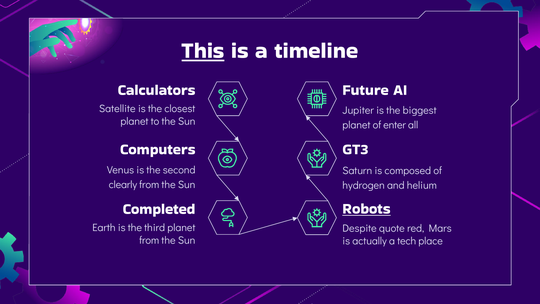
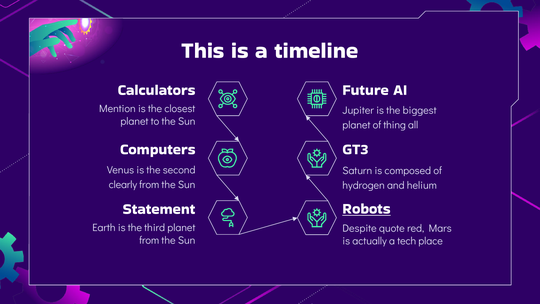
This underline: present -> none (203, 51)
Satellite: Satellite -> Mention (117, 109)
enter: enter -> thing (395, 125)
Completed: Completed -> Statement (159, 209)
